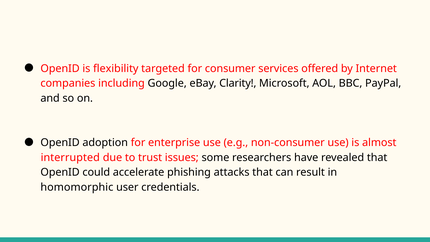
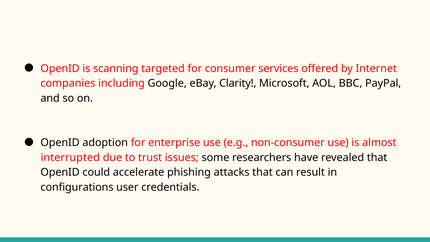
flexibility: flexibility -> scanning (116, 69)
homomorphic: homomorphic -> configurations (77, 187)
